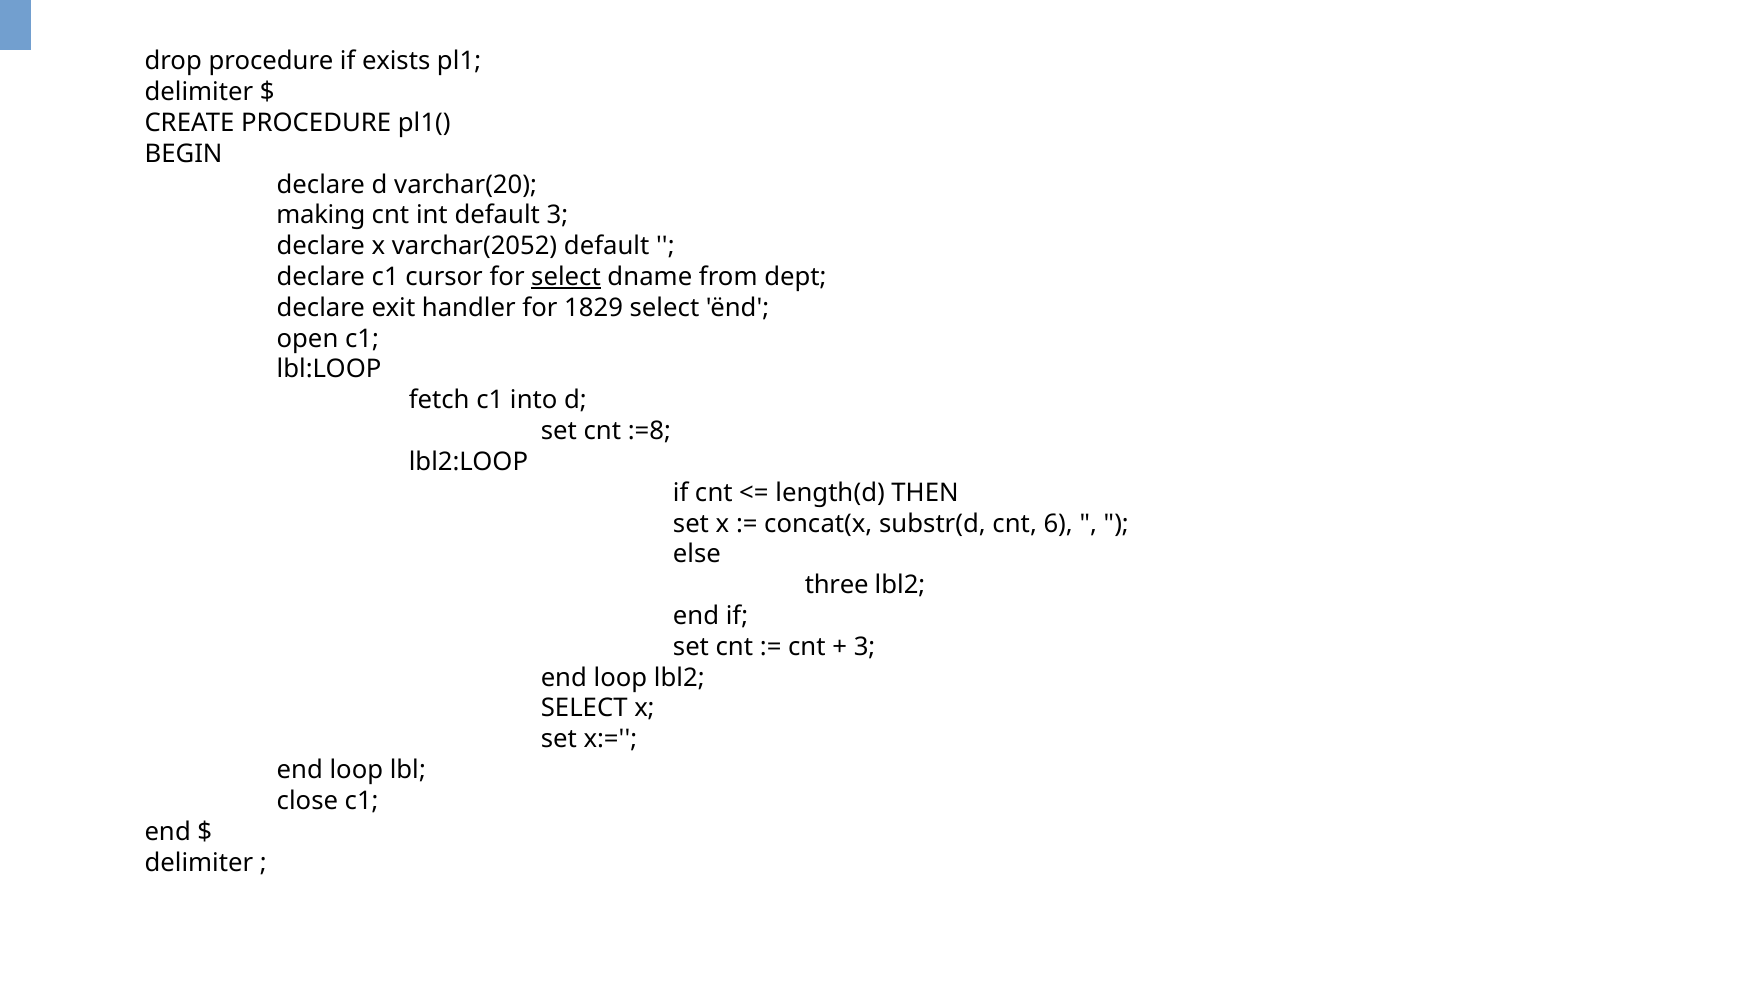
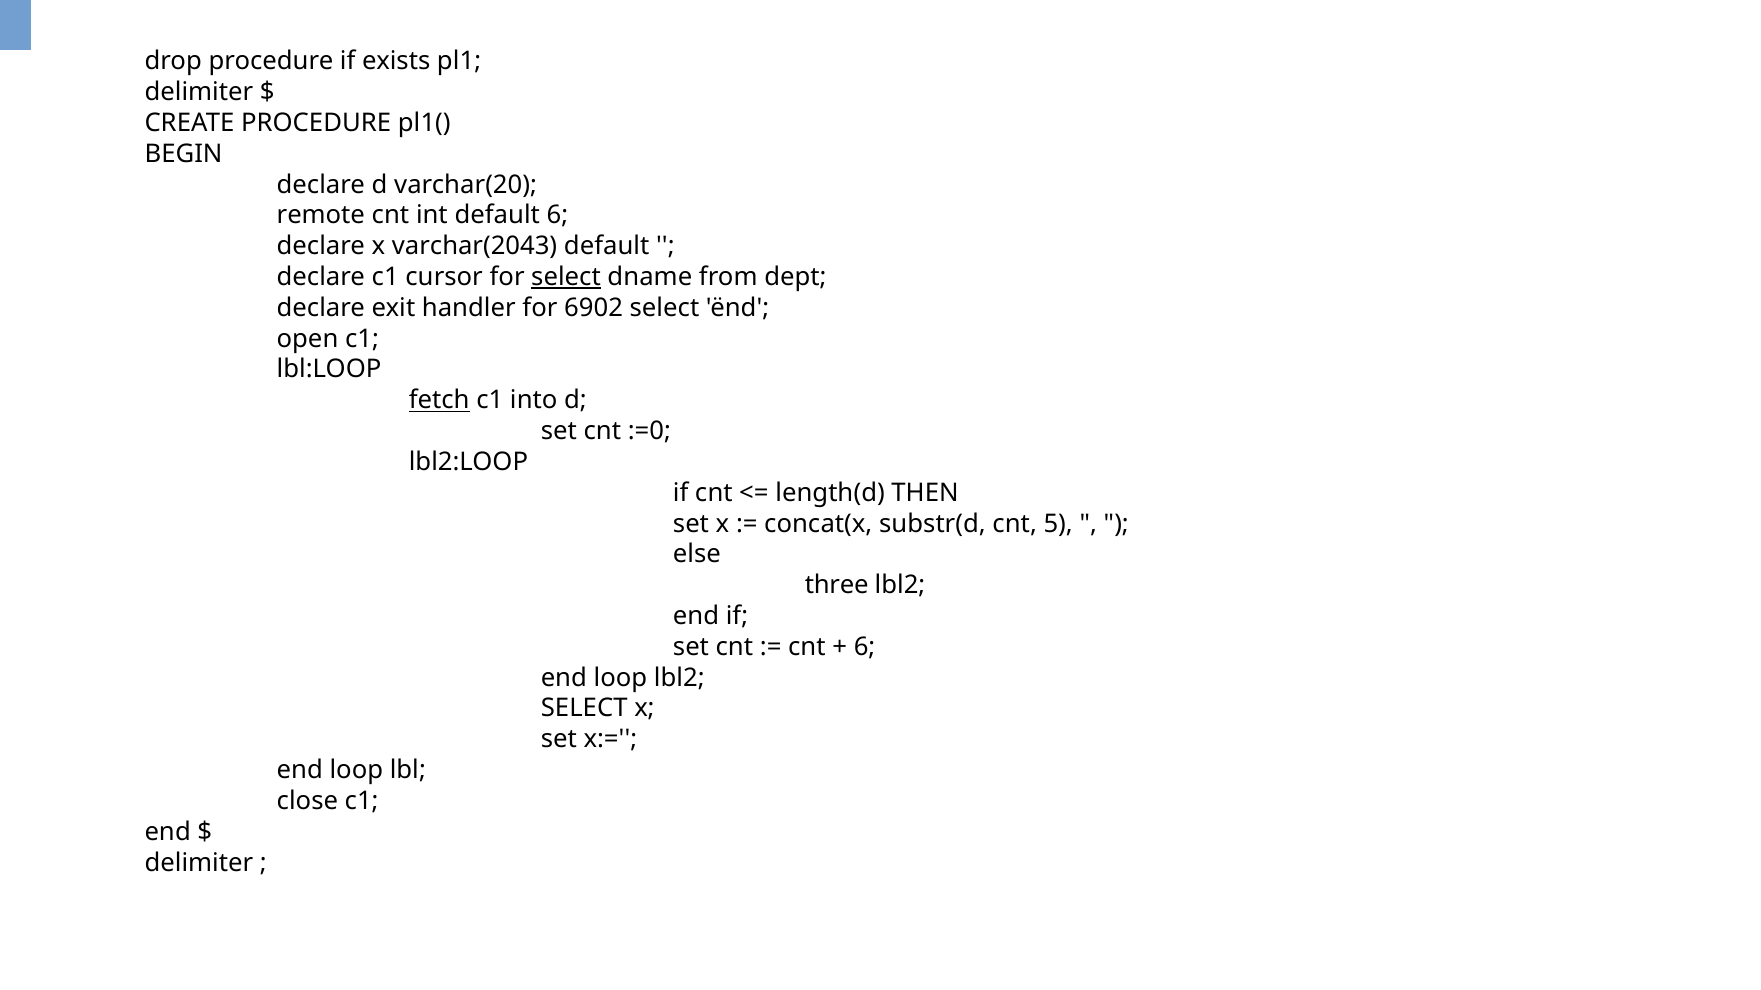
making: making -> remote (321, 216)
default 3: 3 -> 6 (557, 216)
varchar(2052: varchar(2052 -> varchar(2043 (475, 246)
1829: 1829 -> 6902 (594, 308)
fetch underline: none -> present (439, 401)
:=8: :=8 -> :=0 (649, 431)
6: 6 -> 5 (1058, 524)
3: 3 -> 6 (865, 647)
